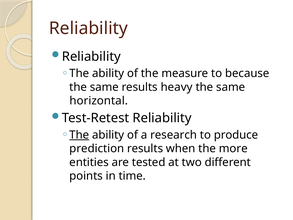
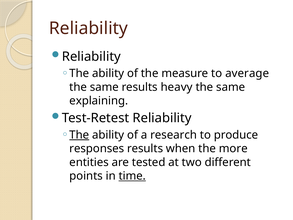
because: because -> average (247, 73)
horizontal: horizontal -> explaining (99, 101)
prediction: prediction -> responses (97, 148)
time underline: none -> present (132, 176)
